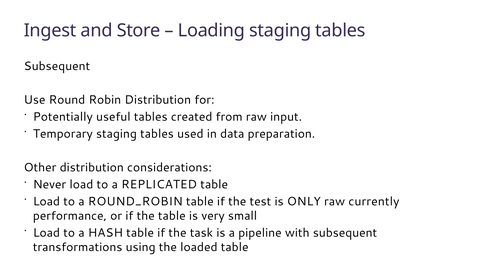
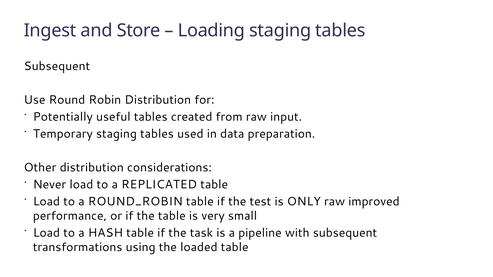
currently: currently -> improved (374, 202)
